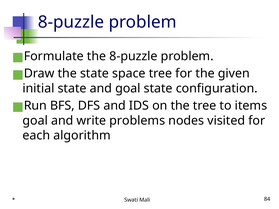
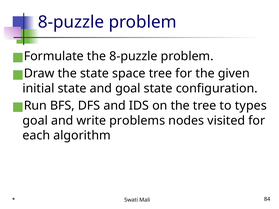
items: items -> types (251, 106)
